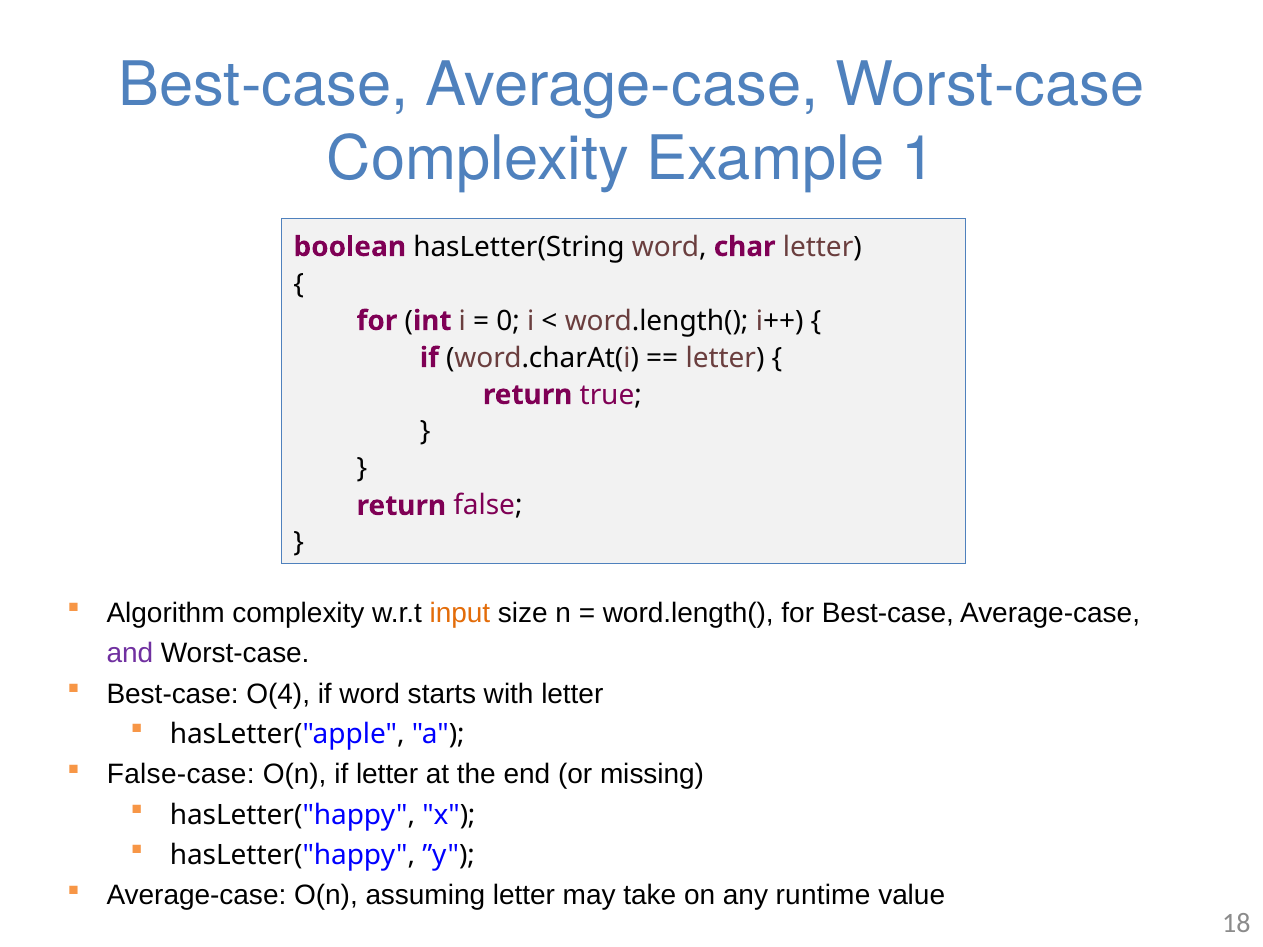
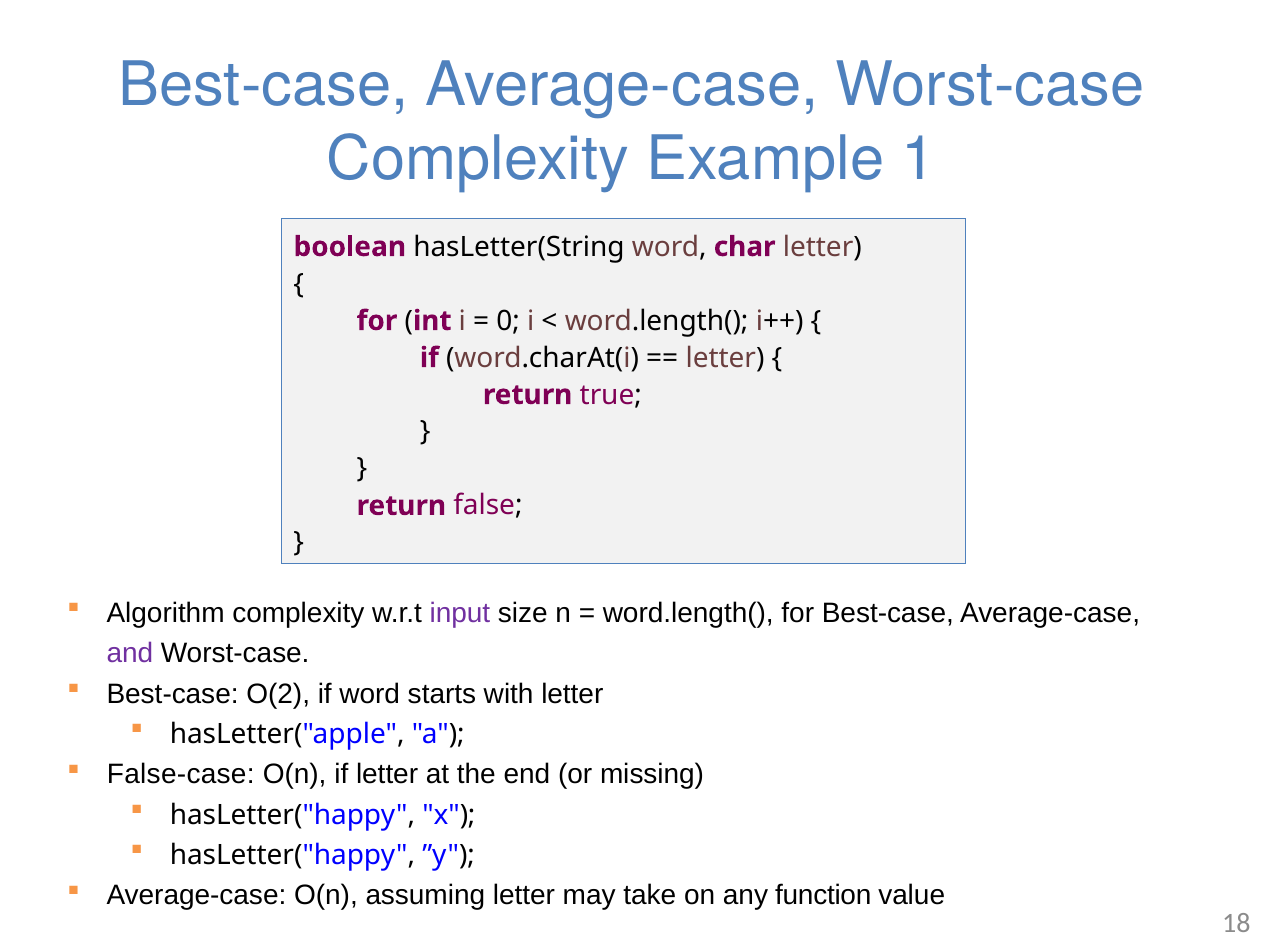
input colour: orange -> purple (460, 613)
O(4: O(4 -> O(2 (278, 694)
runtime: runtime -> function (823, 896)
